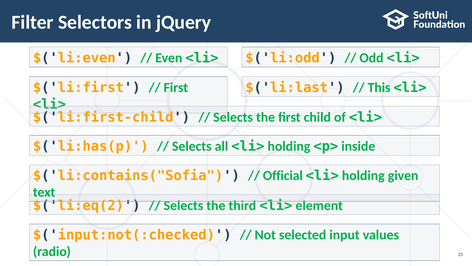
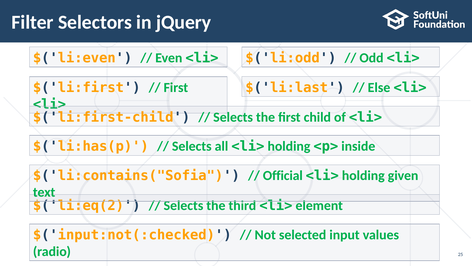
This: This -> Else (379, 87)
